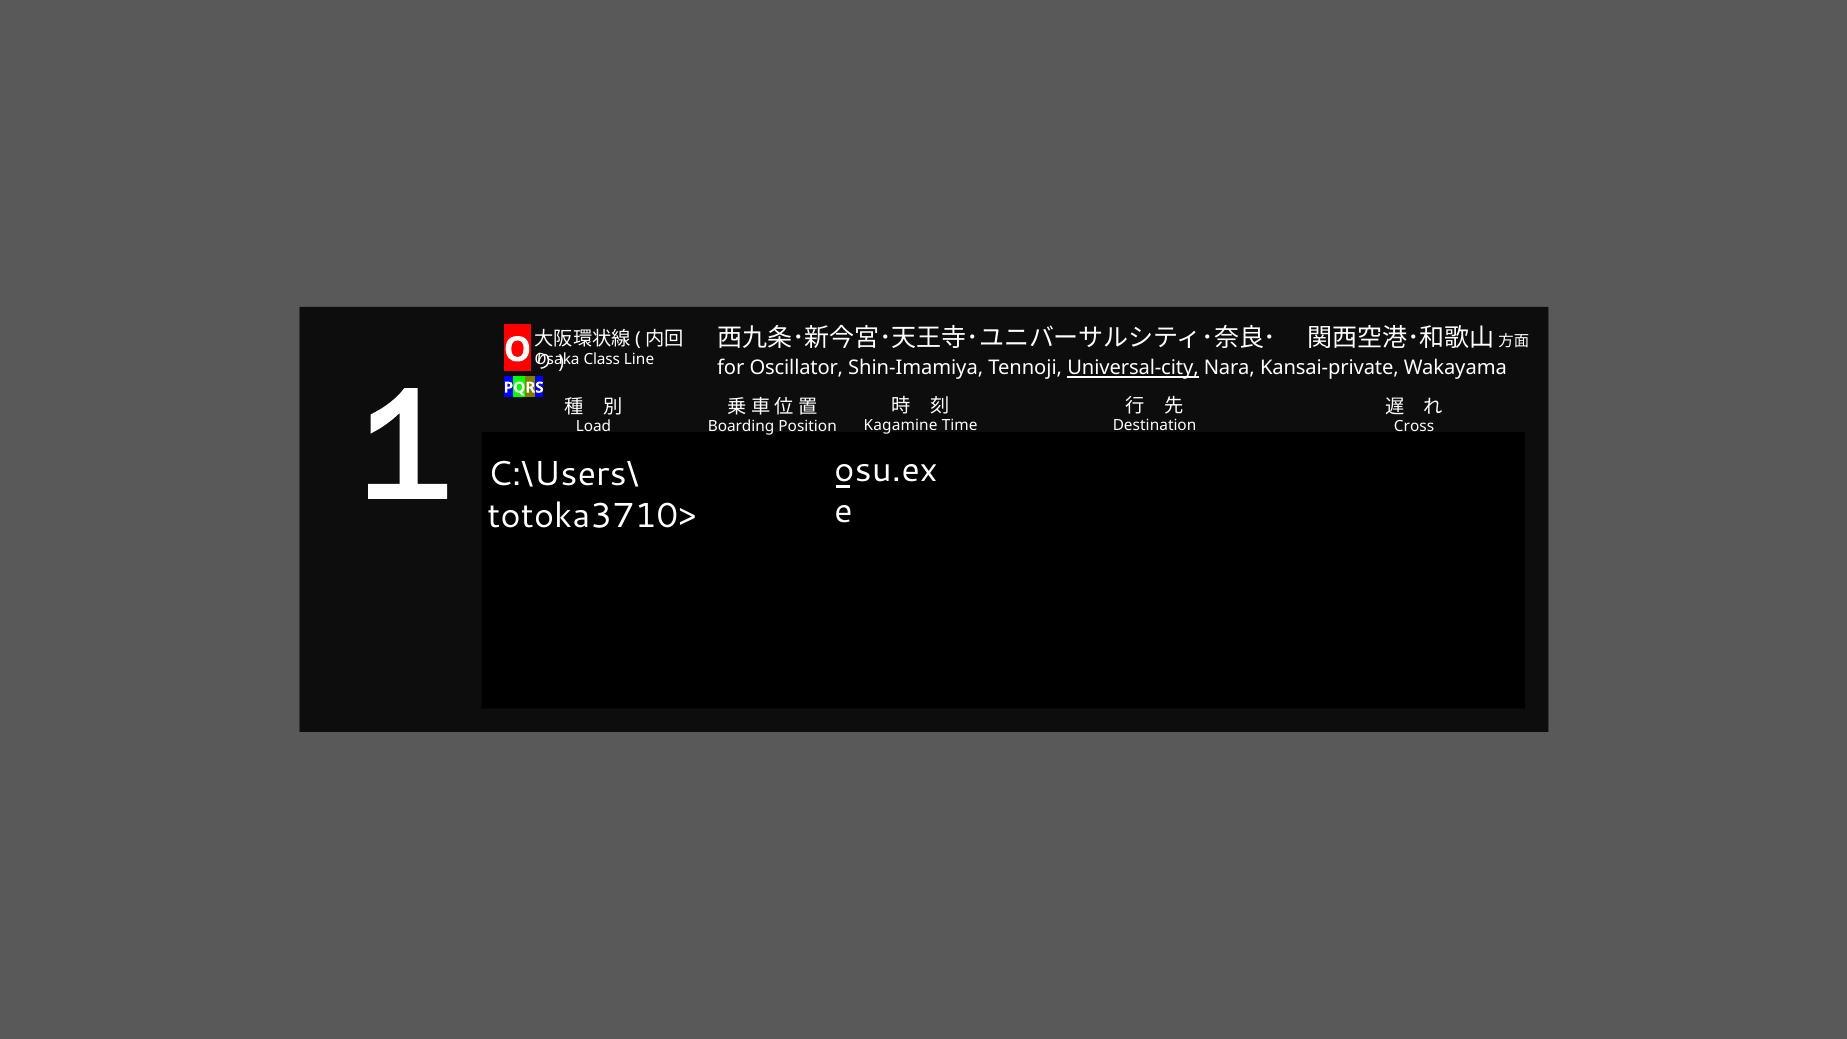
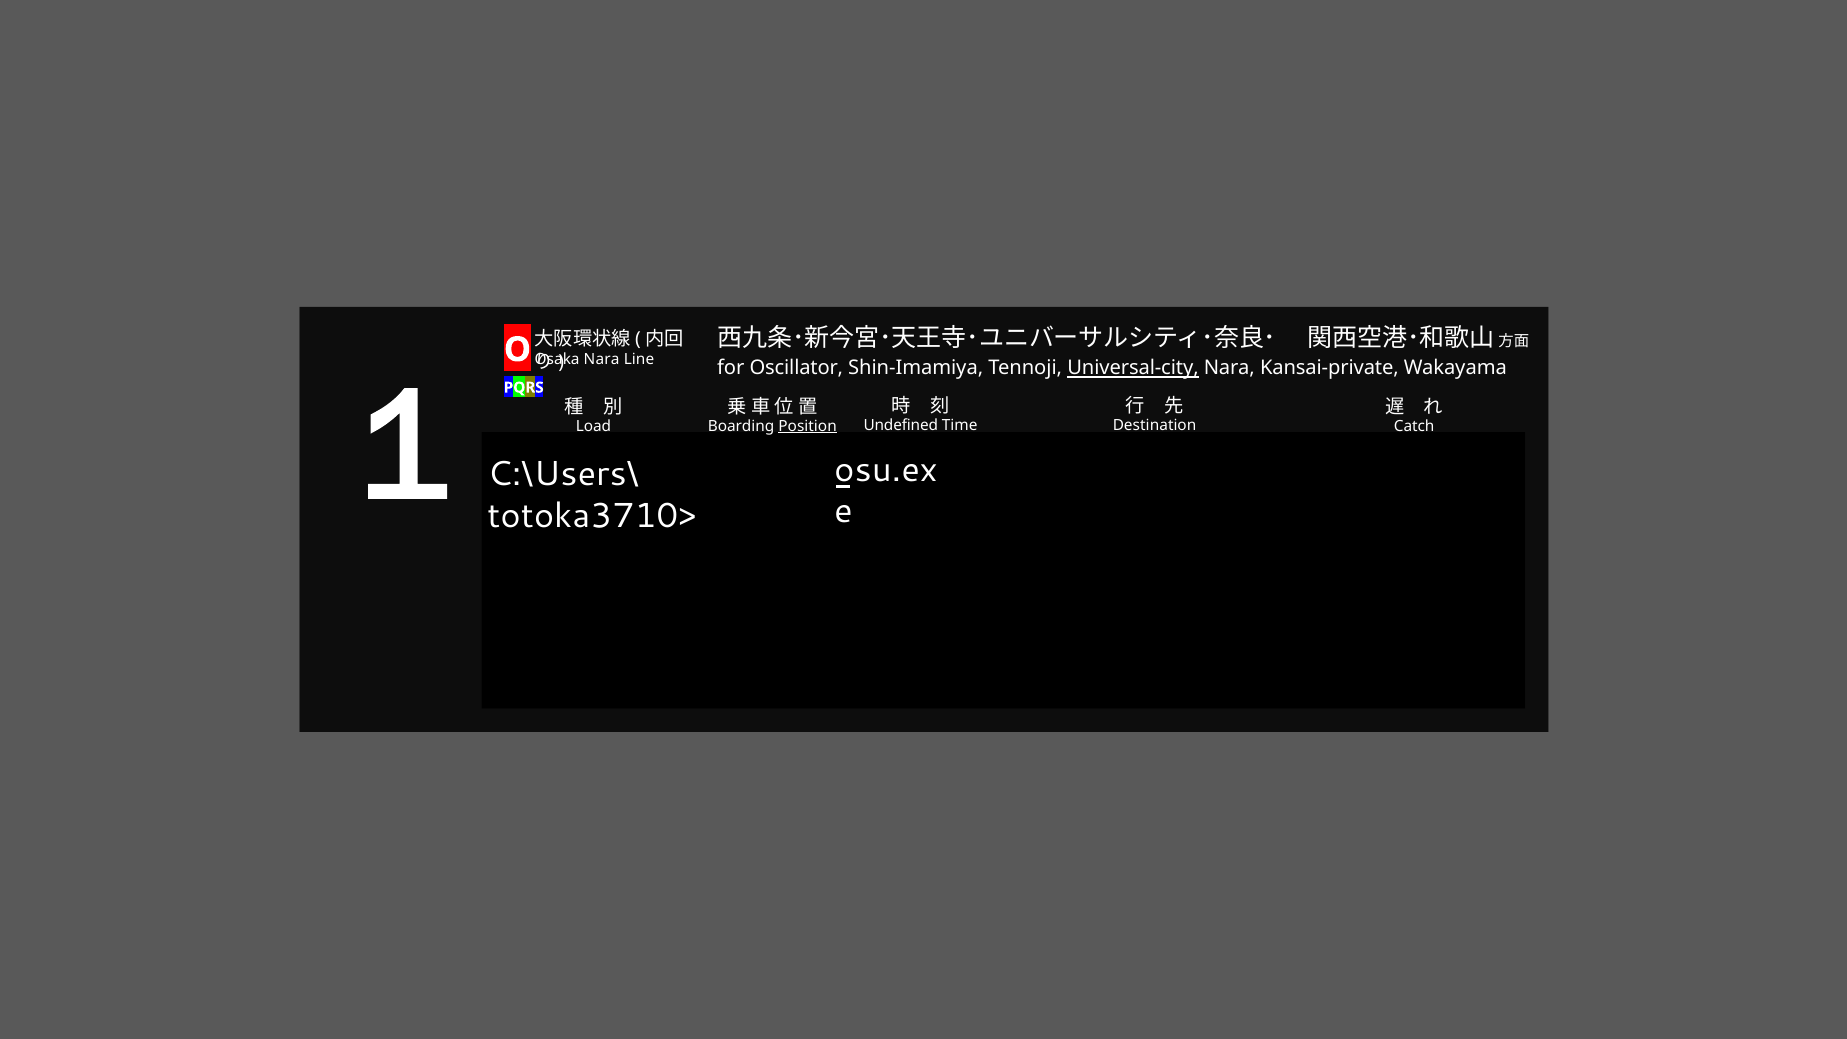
Class: Class -> Nara (602, 359)
Kagamine: Kagamine -> Undefined (901, 425)
Position underline: none -> present (808, 426)
Cross: Cross -> Catch (1414, 426)
